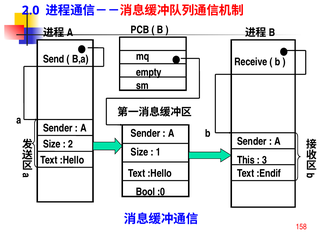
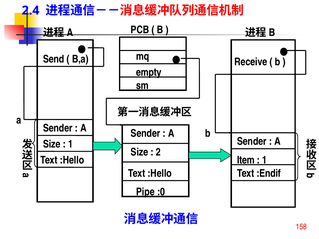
2.0: 2.0 -> 2.4 (31, 10)
2: 2 -> 1 (71, 144)
1: 1 -> 2 (158, 152)
This: This -> Item (246, 160)
3: 3 -> 1 (265, 160)
Bool: Bool -> Pipe (145, 192)
